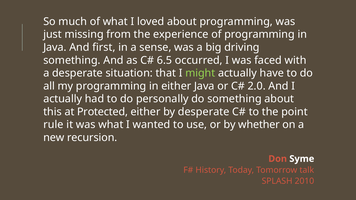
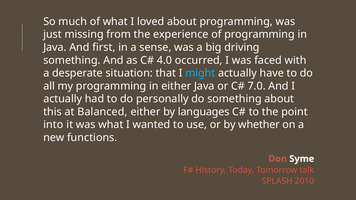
6.5: 6.5 -> 4.0 (164, 60)
might colour: light green -> light blue (200, 73)
2.0: 2.0 -> 7.0 (257, 86)
Protected: Protected -> Balanced (102, 112)
by desperate: desperate -> languages (204, 112)
rule: rule -> into (53, 125)
recursion: recursion -> functions (92, 138)
